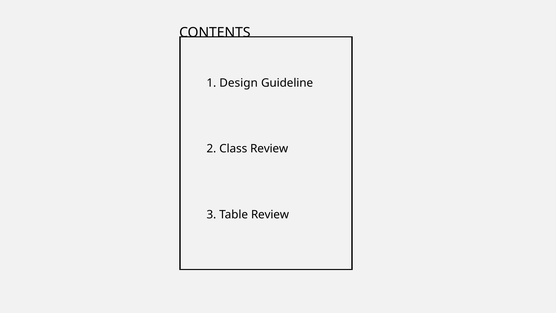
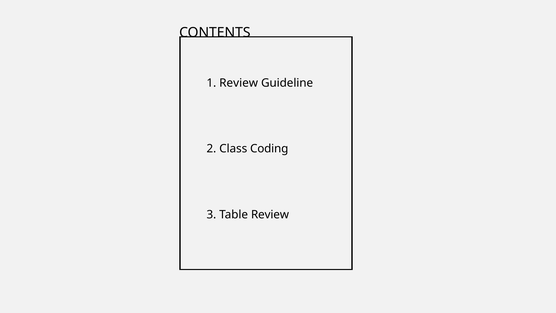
1 Design: Design -> Review (239, 83)
Class Review: Review -> Coding (269, 149)
